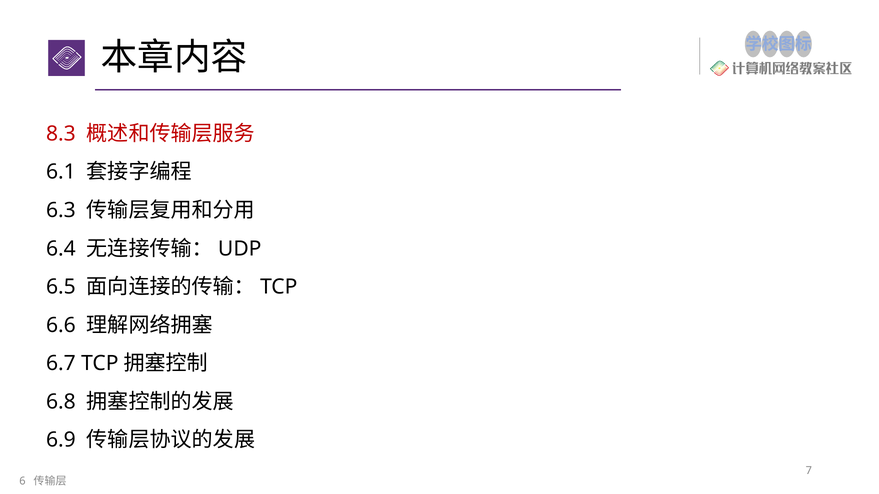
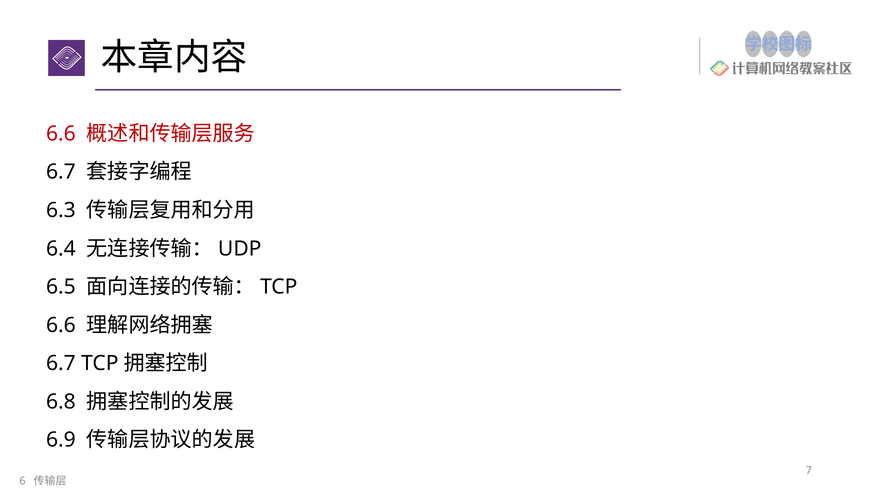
8.3: 8.3 -> 6.6 (61, 134)
6.1: 6.1 -> 6.7 (61, 172)
